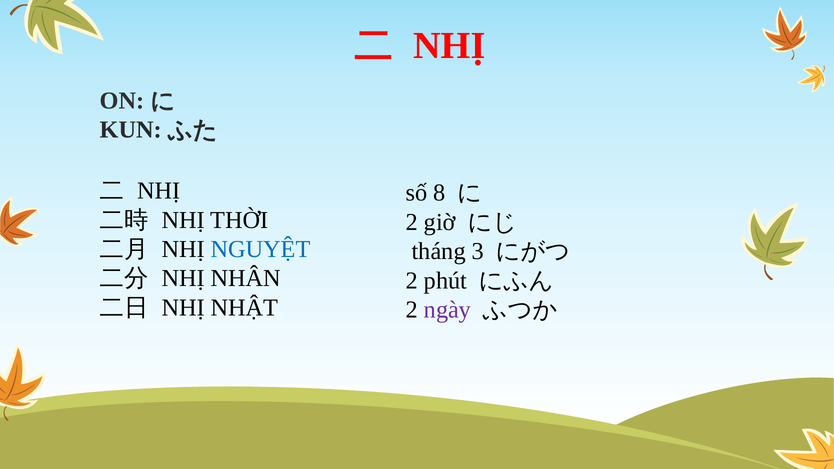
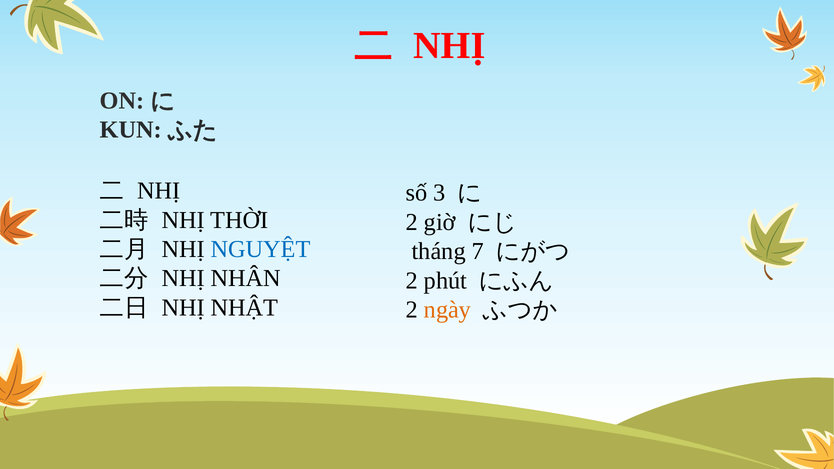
8: 8 -> 3 (439, 193)
3: 3 -> 7 (478, 251)
ngày colour: purple -> orange (447, 310)
